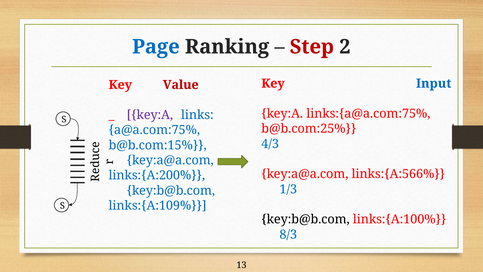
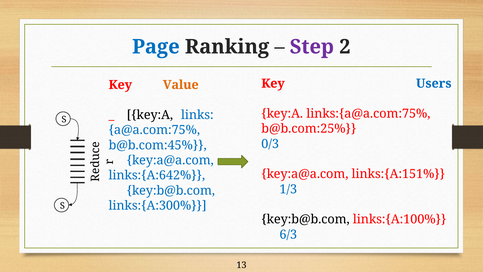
Step colour: red -> purple (312, 47)
Input: Input -> Users (434, 83)
Value colour: red -> orange (181, 85)
key:A colour: purple -> black (150, 115)
4/3: 4/3 -> 0/3 (270, 144)
b@b.com:15%: b@b.com:15% -> b@b.com:45% (158, 145)
links:{A:566%: links:{A:566% -> links:{A:151% (398, 174)
links:{A:200%: links:{A:200% -> links:{A:642% (157, 175)
links:{A:109%: links:{A:109% -> links:{A:300% (158, 205)
8/3: 8/3 -> 6/3 (288, 234)
